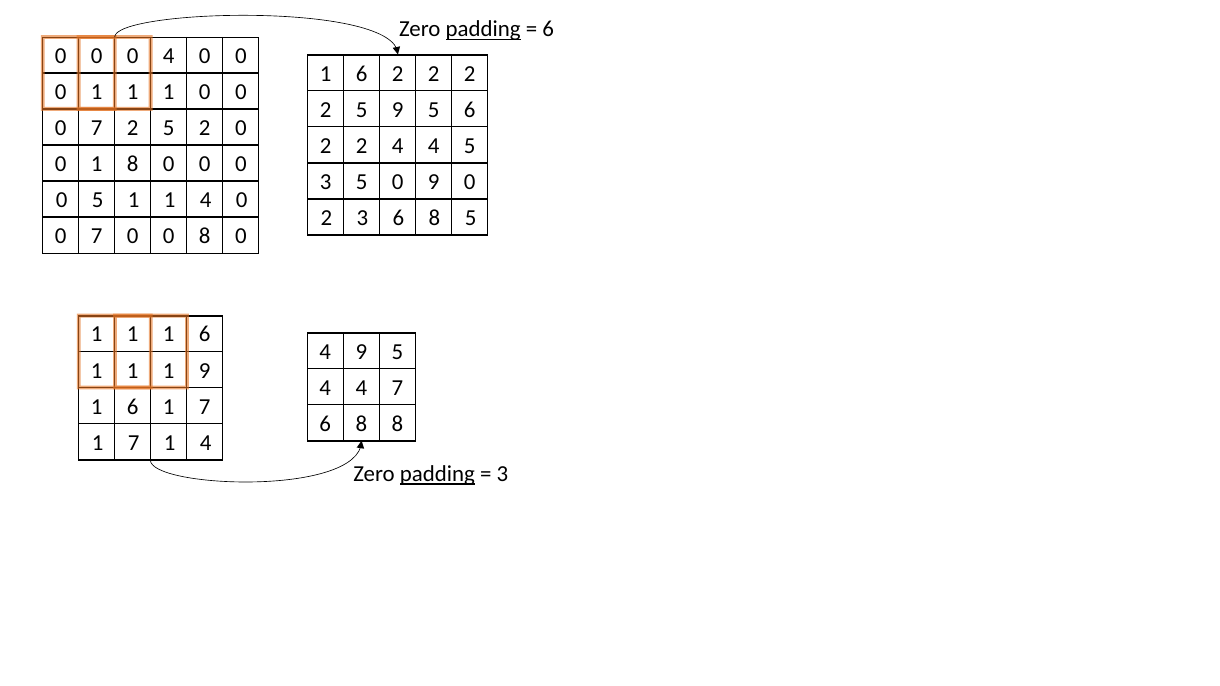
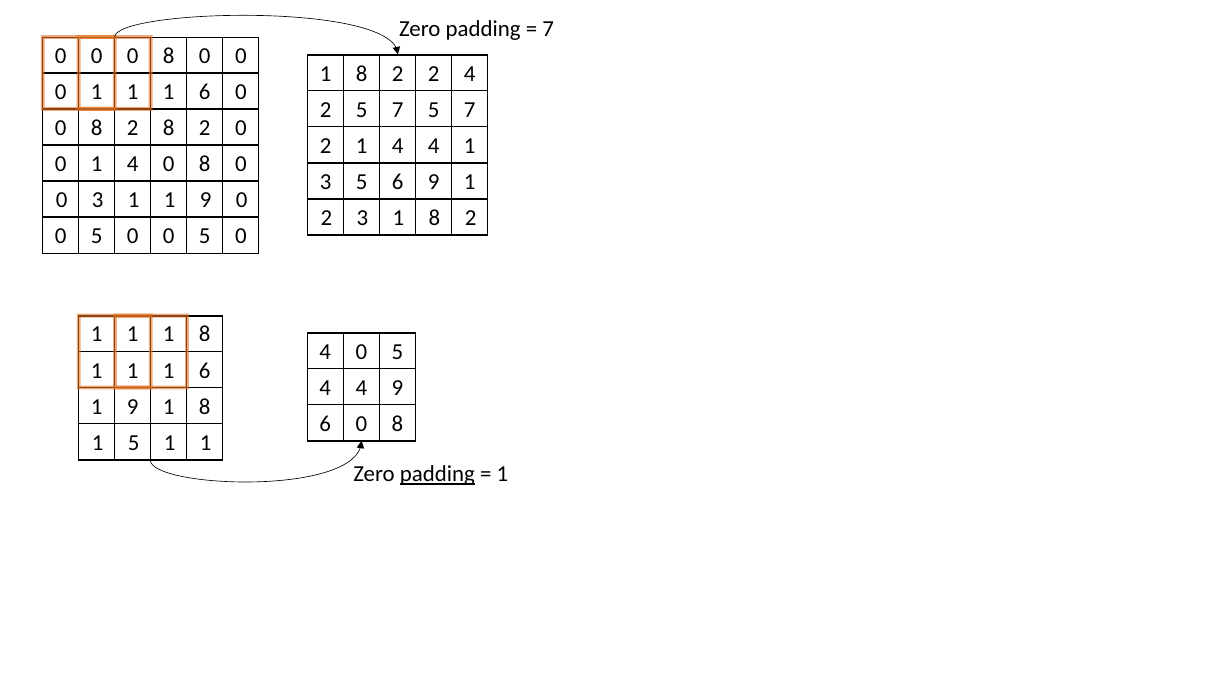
padding underline: present -> none (483, 29)
6: 6 -> 7 (548, 29)
4: 4 -> 8 (169, 56)
6: 6 -> 8 (362, 74)
2: 2 -> 4 (470, 74)
0: 0 -> 6 (205, 92)
2 5 9: 9 -> 7 (398, 110)
6: 6 -> 7 (470, 110)
7: 7 -> 8 (97, 128)
5: 5 -> 8 (169, 128)
2: 2 -> 1 (362, 146)
4 5: 5 -> 1 (470, 146)
0 1 8: 8 -> 4 (133, 164)
0: 0 -> 8 (205, 164)
5 0: 0 -> 6 (398, 182)
0: 0 -> 1 (470, 182)
0 5: 5 -> 3 (98, 200)
1 1 4: 4 -> 9 (206, 200)
2 3 6: 6 -> 1 (399, 218)
5: 5 -> 2 (471, 218)
7: 7 -> 5 (97, 236)
0 0 8: 8 -> 5 (205, 236)
6: 6 -> 8 (205, 335)
9: 9 -> 0 (361, 352)
9: 9 -> 6 (205, 371)
4 7: 7 -> 9 (397, 388)
6: 6 -> 9 (133, 407)
7: 7 -> 8 (205, 407)
8: 8 -> 0 (361, 424)
7: 7 -> 5 (134, 443)
4: 4 -> 1 (206, 443)
3: 3 -> 1 (502, 474)
